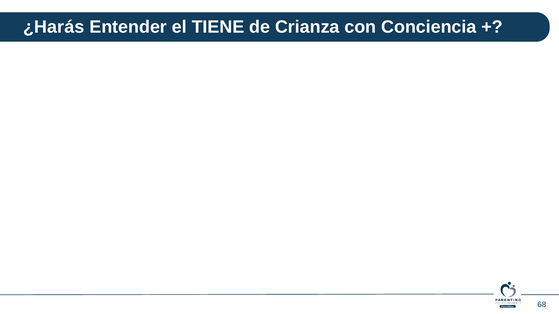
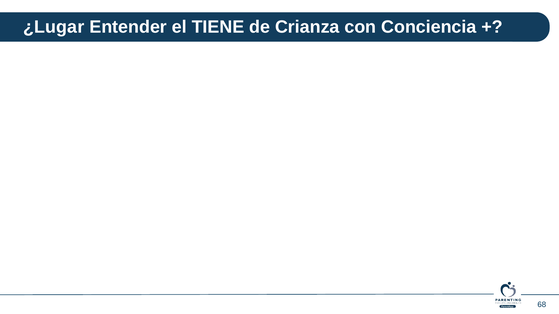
¿Harás: ¿Harás -> ¿Lugar (54, 27)
